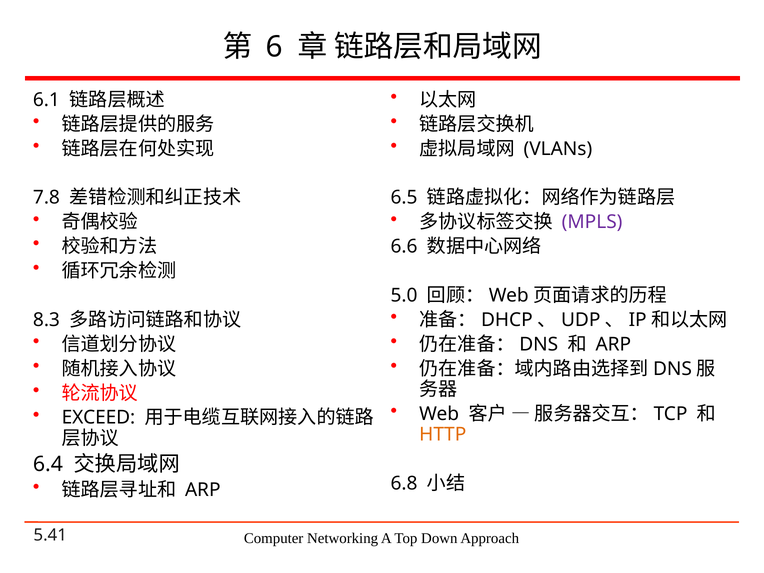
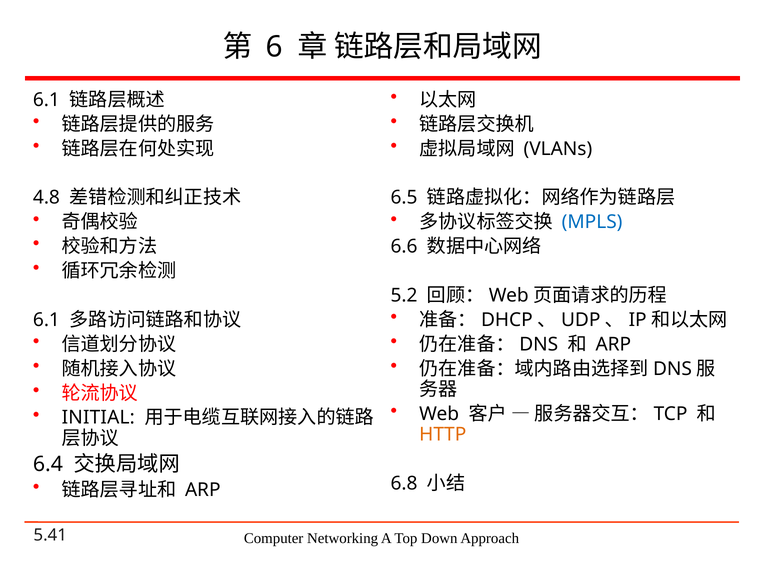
7.8: 7.8 -> 4.8 (46, 198)
MPLS colour: purple -> blue (592, 222)
5.0: 5.0 -> 5.2 (404, 295)
8.3: 8.3 -> 6.1 (46, 320)
EXCEED: EXCEED -> INITIAL (98, 418)
